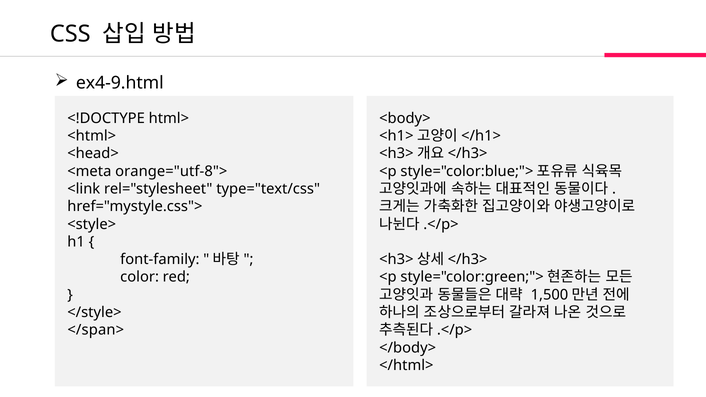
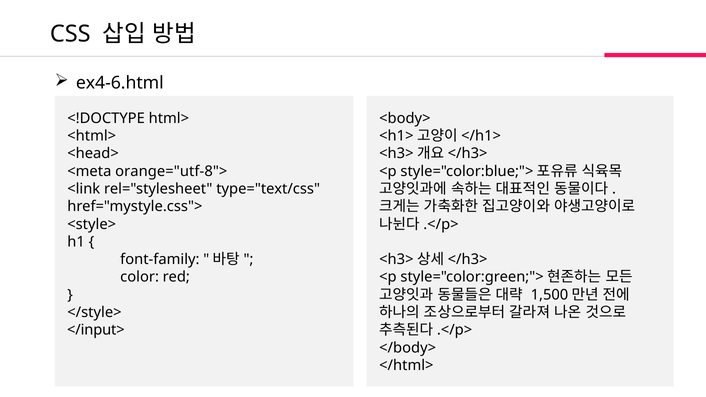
ex4-9.html: ex4-9.html -> ex4-6.html (120, 83)
</span>: </span> -> </input> (96, 330)
